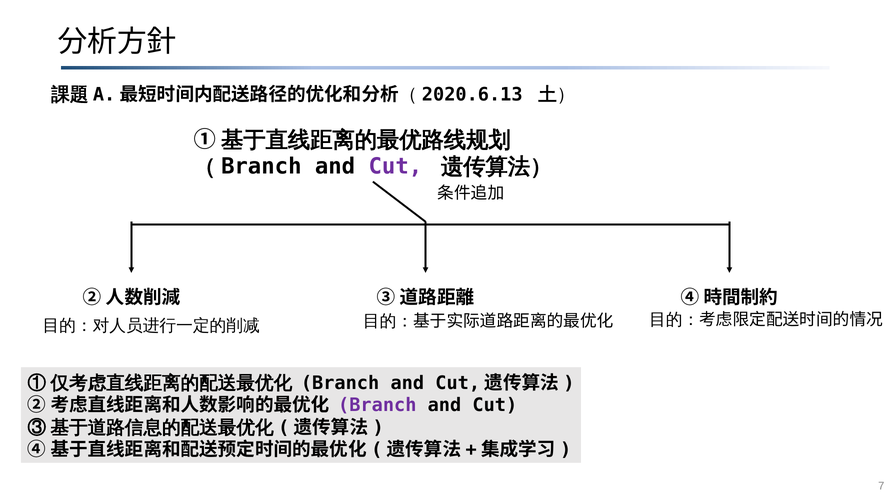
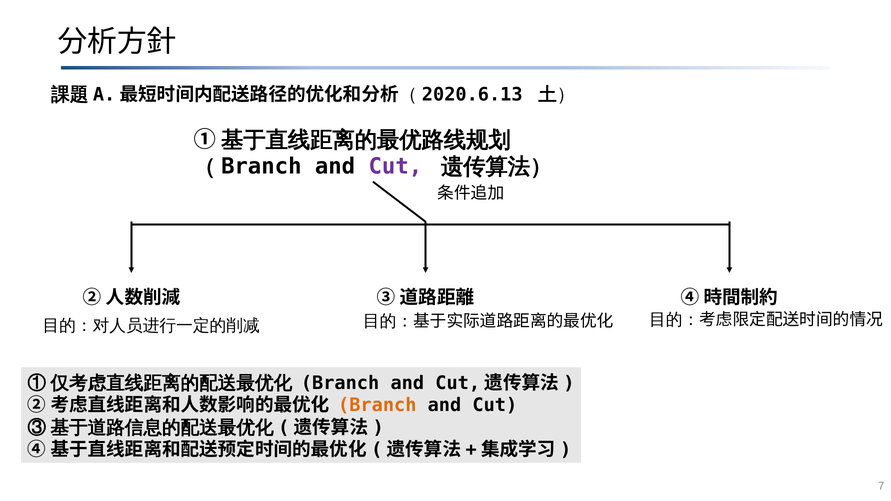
Branch colour: purple -> orange (377, 405)
